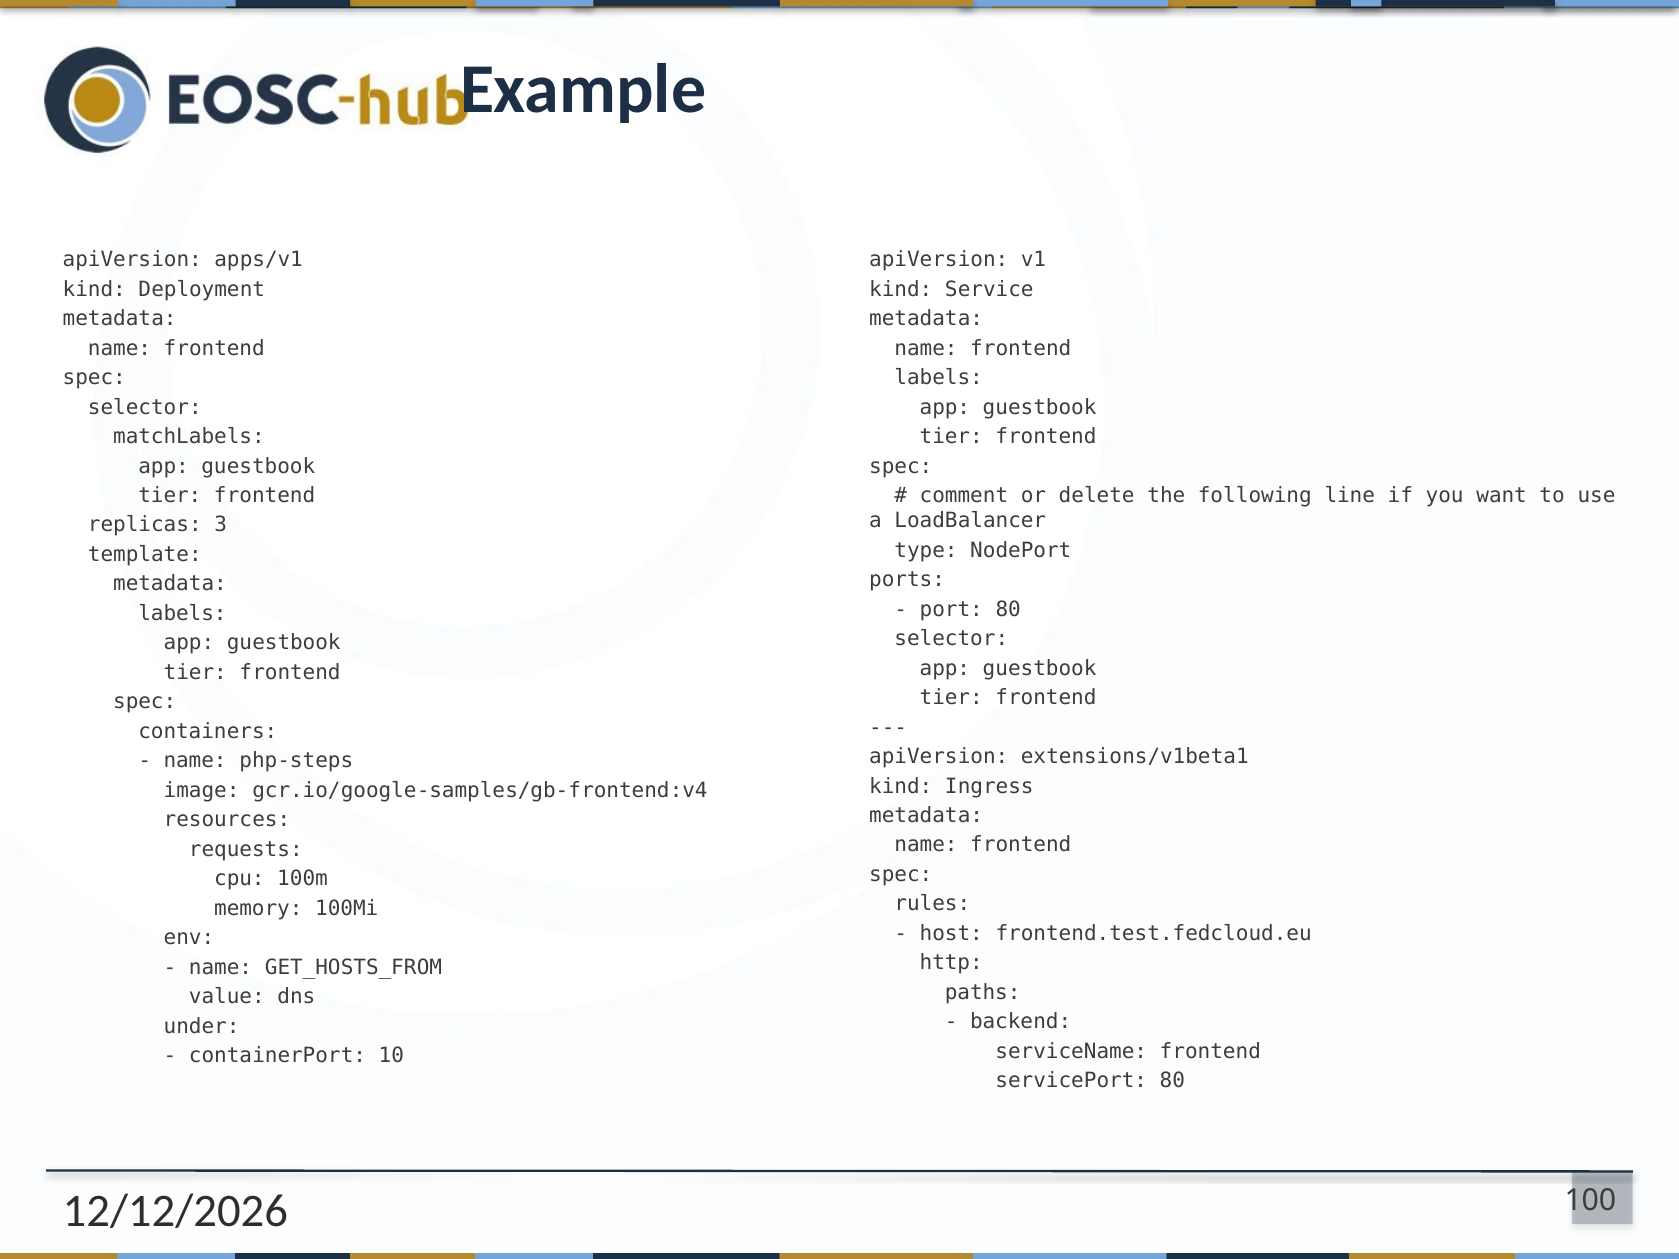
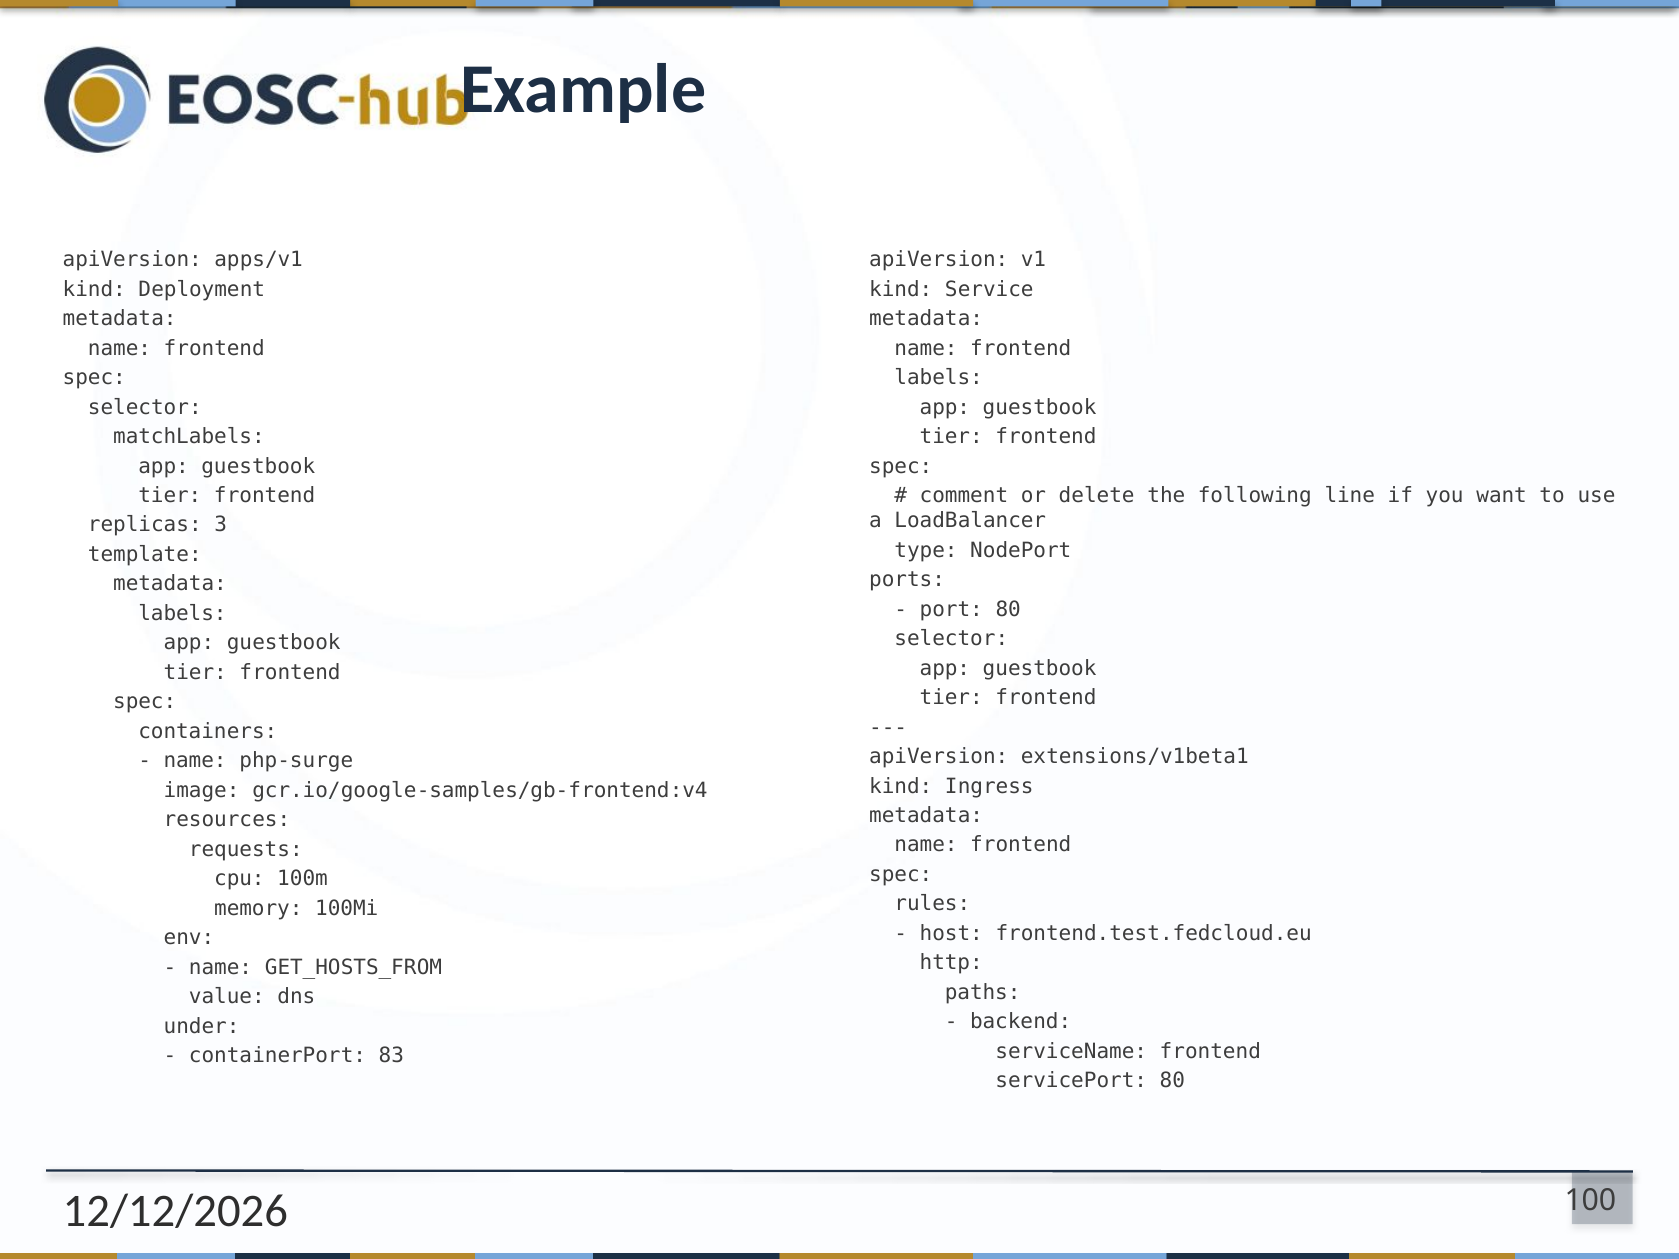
php-steps: php-steps -> php-surge (296, 761)
10: 10 -> 83 (391, 1056)
